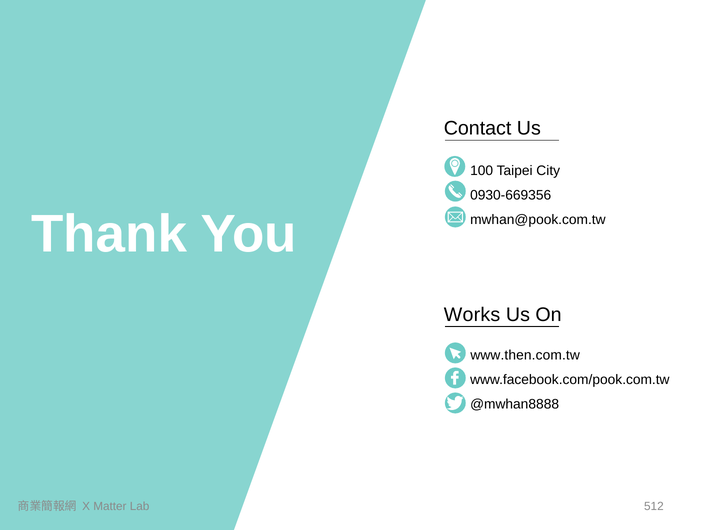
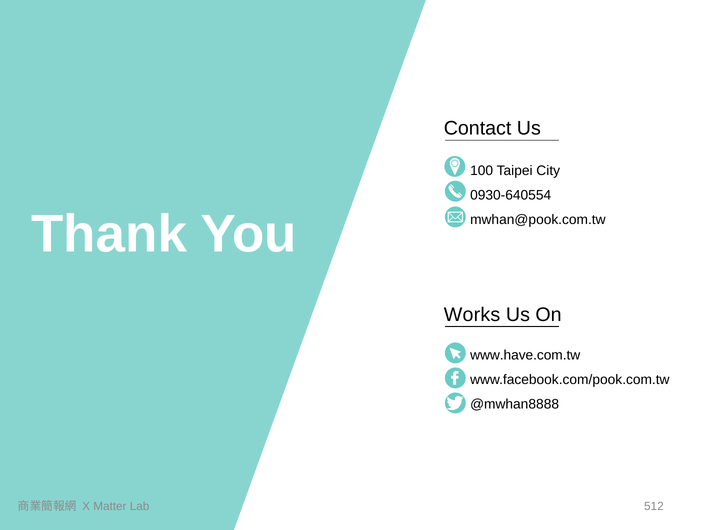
0930-669356: 0930-669356 -> 0930-640554 (511, 195)
www.then.com.tw: www.then.com.tw -> www.have.com.tw (525, 355)
